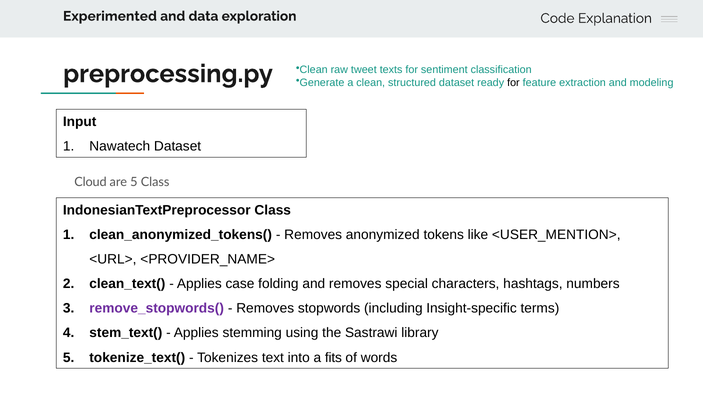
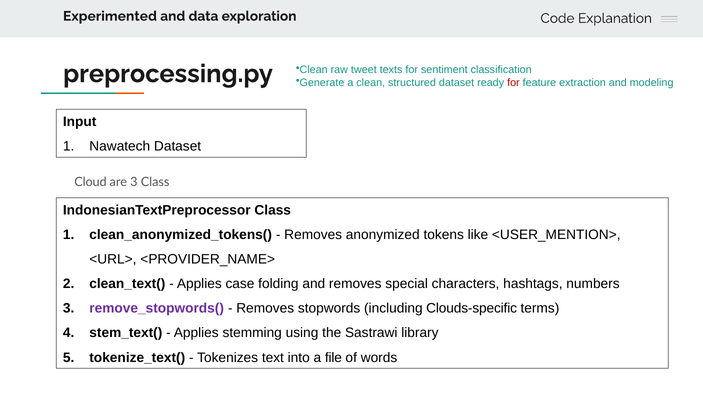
for colour: black -> red (513, 83)
are 5: 5 -> 3 (134, 182)
Insight-specific: Insight-specific -> Clouds-specific (472, 309)
fits: fits -> file (333, 358)
